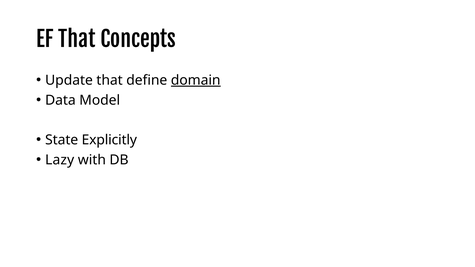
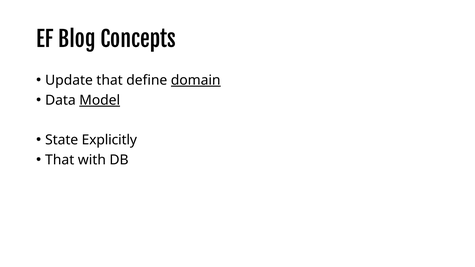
EF That: That -> Blog (77, 40)
Model underline: none -> present (100, 100)
Lazy: Lazy -> That (60, 160)
